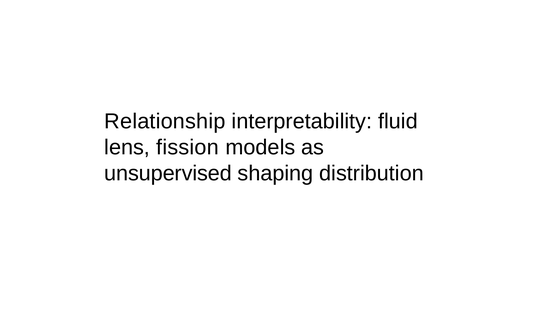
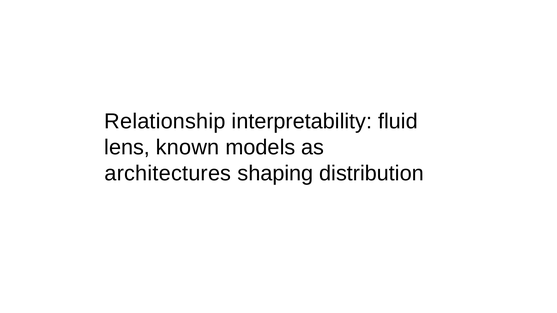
fission: fission -> known (188, 147)
unsupervised: unsupervised -> architectures (168, 173)
